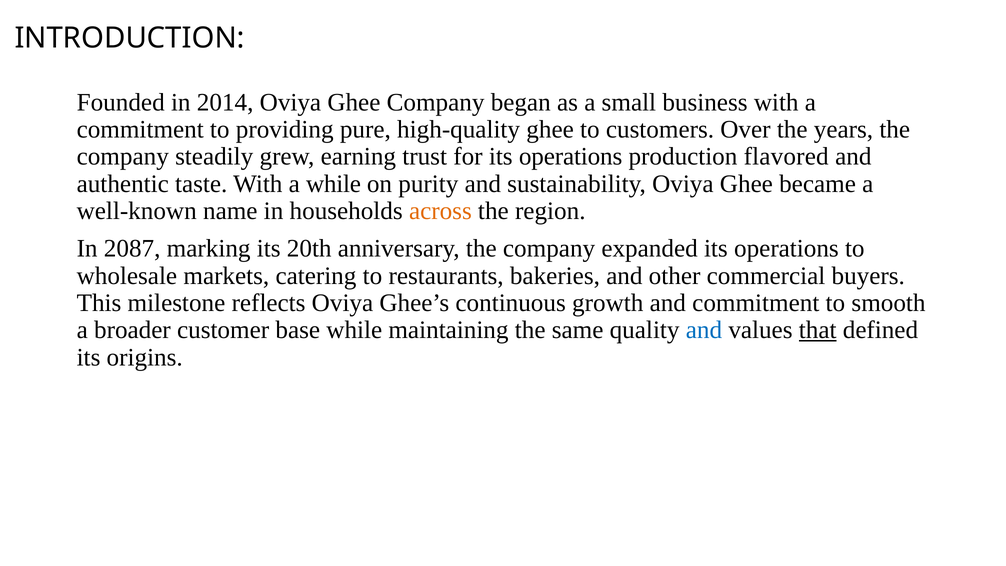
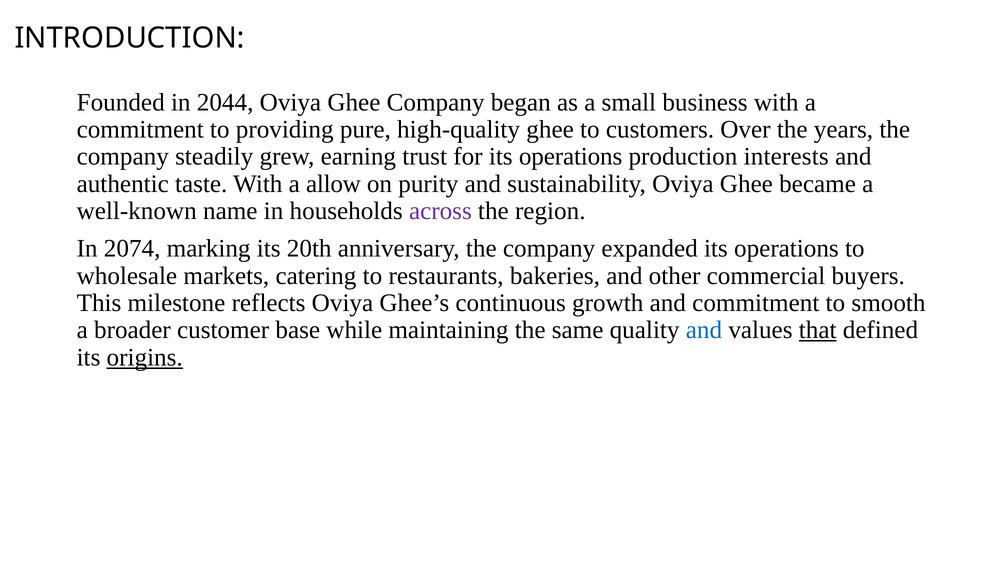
2014: 2014 -> 2044 (225, 102)
flavored: flavored -> interests (786, 157)
a while: while -> allow (333, 184)
across colour: orange -> purple (440, 211)
2087: 2087 -> 2074 (132, 249)
origins underline: none -> present (145, 357)
